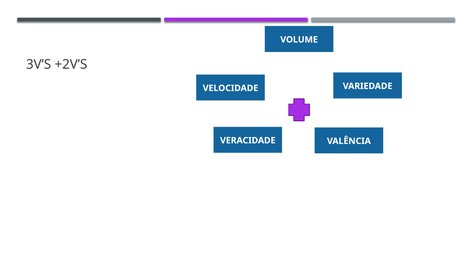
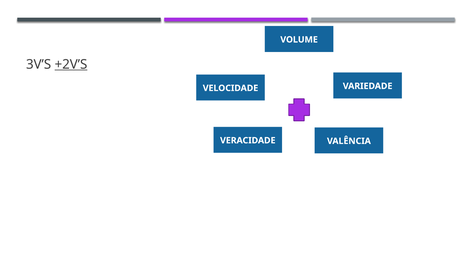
+2V’S underline: none -> present (71, 64)
